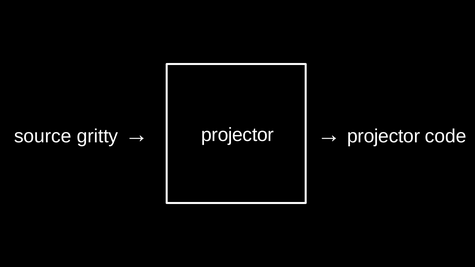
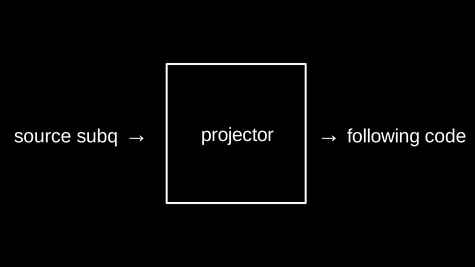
gritty: gritty -> subq (97, 136)
projector: projector -> following (384, 136)
